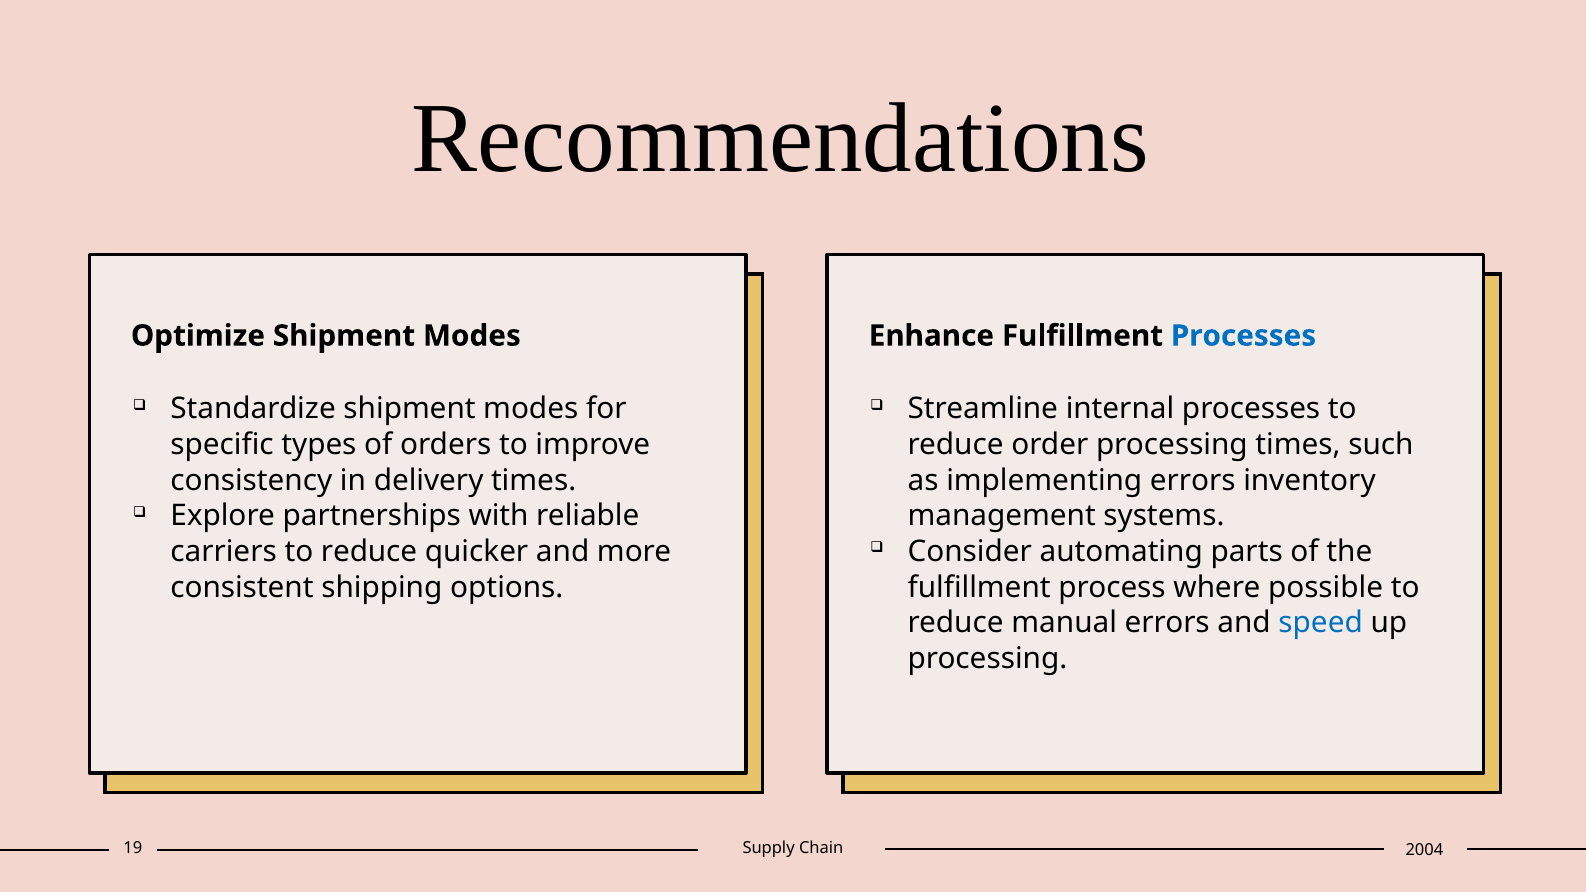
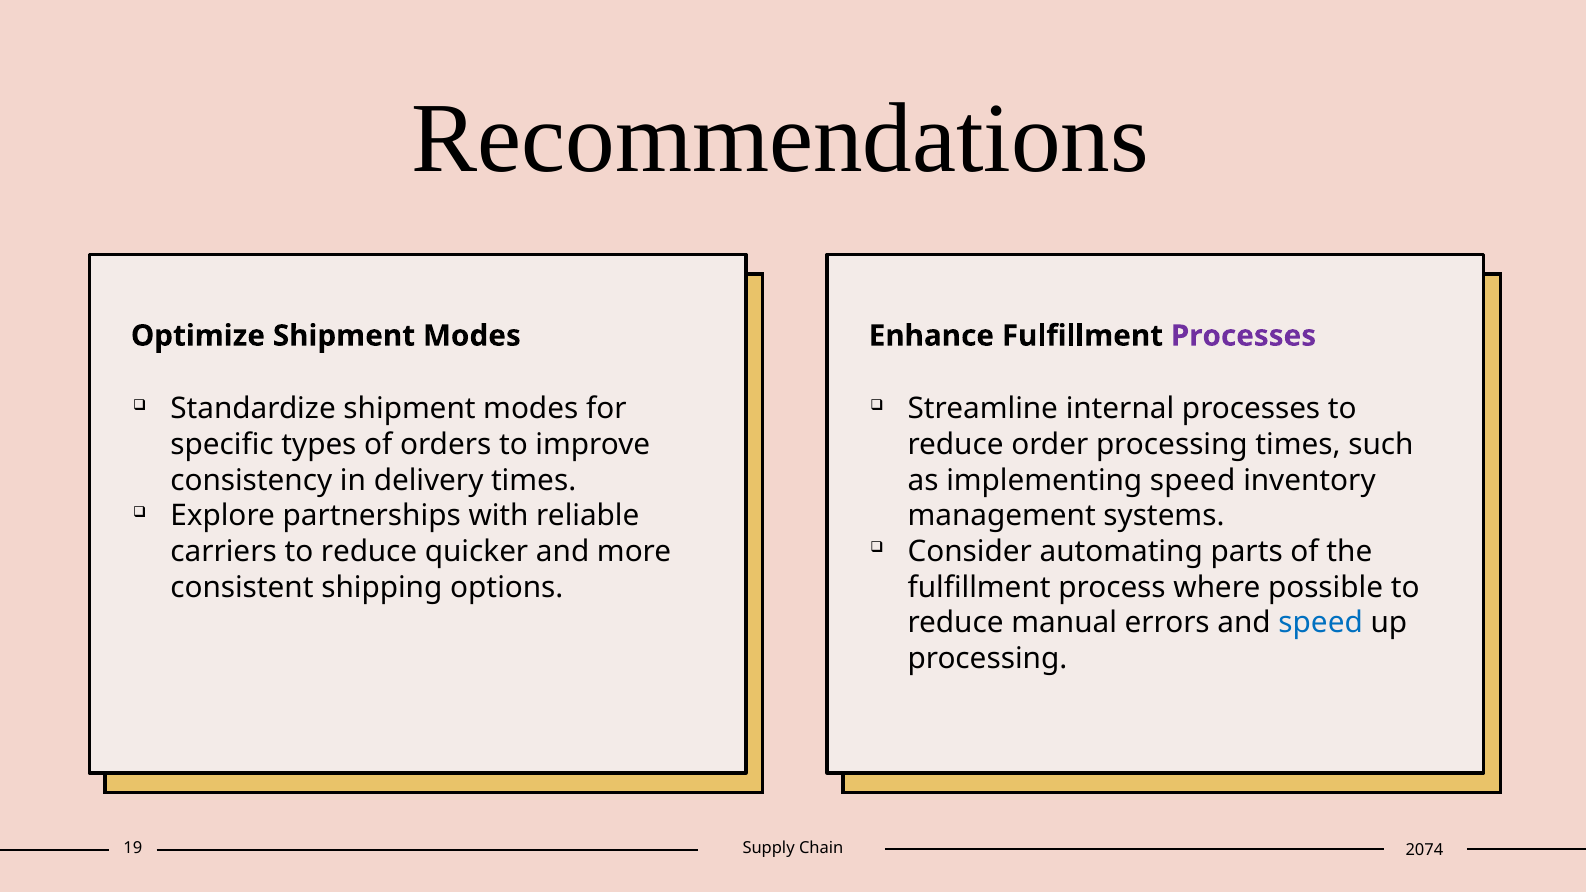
Processes colour: blue -> purple (1243, 336)
implementing errors: errors -> speed (1193, 480)
2004: 2004 -> 2074 (1424, 850)
